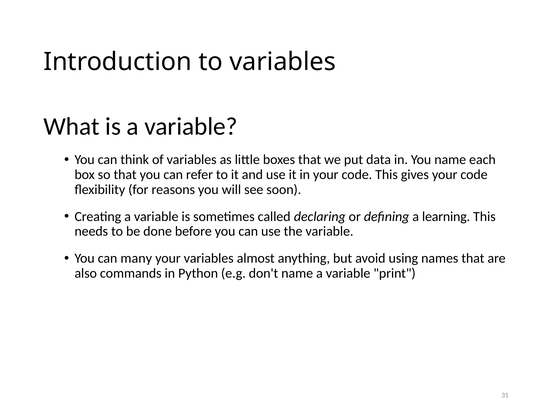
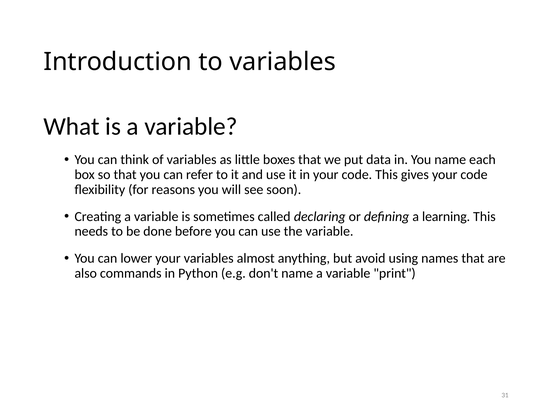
many: many -> lower (136, 258)
